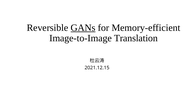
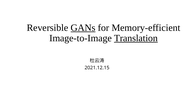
Translation underline: none -> present (136, 38)
